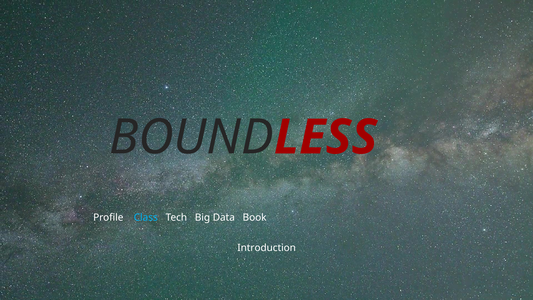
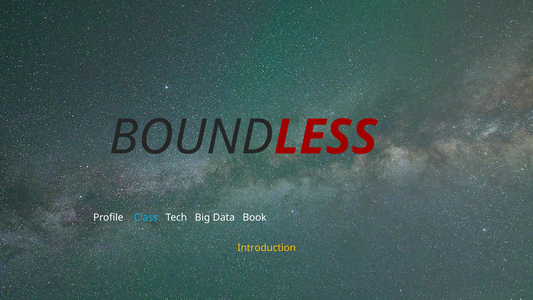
Introduction colour: white -> yellow (267, 248)
